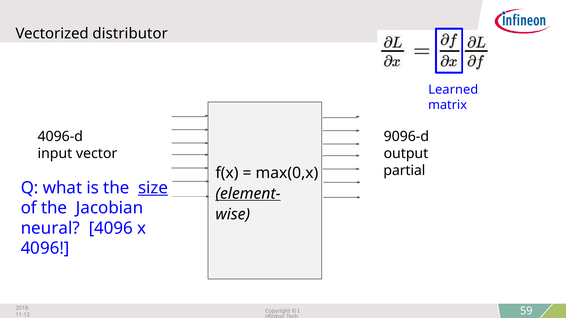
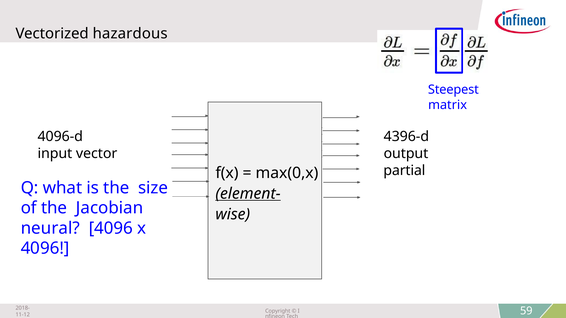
distributor: distributor -> hazardous (130, 34)
Learned: Learned -> Steepest (453, 90)
9096-d: 9096-d -> 4396-d (406, 137)
size underline: present -> none (153, 188)
